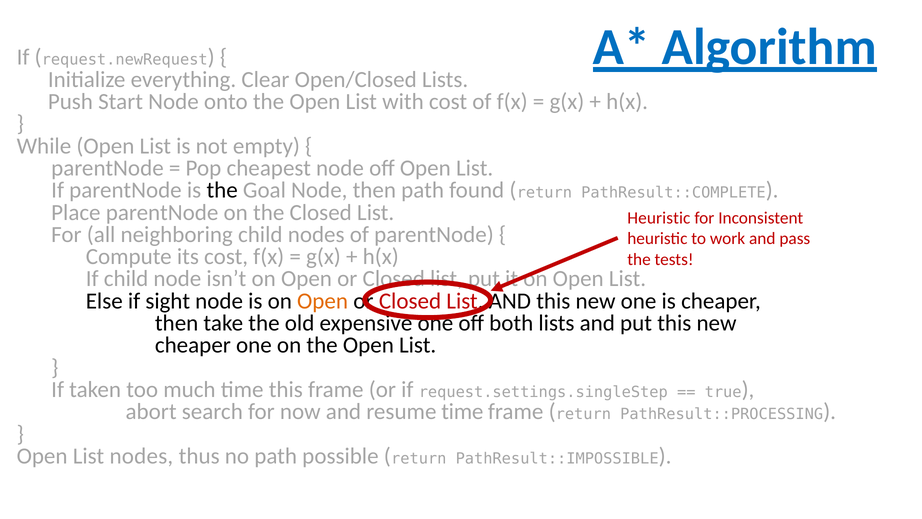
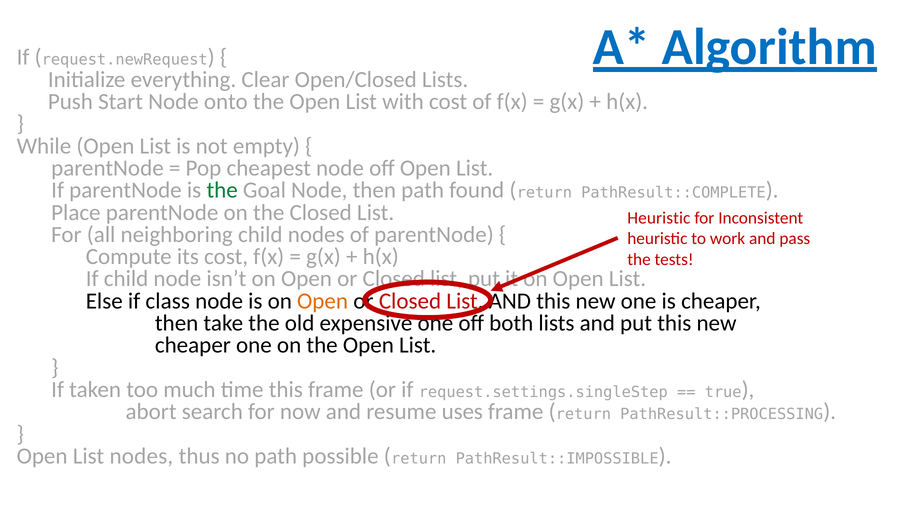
the colour: black -> green (222, 190)
sight: sight -> class (168, 301)
resume time: time -> uses (462, 411)
